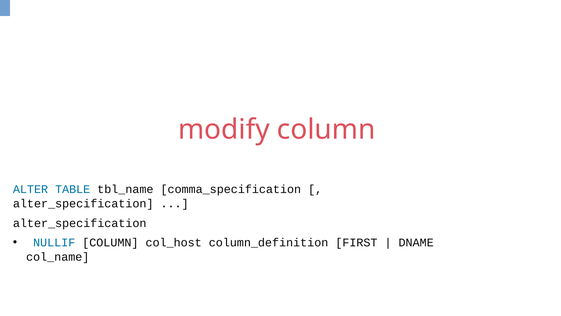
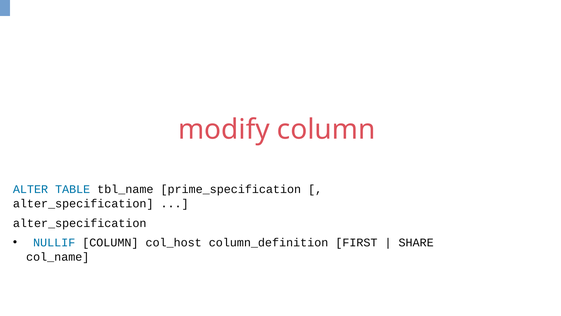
comma_specification: comma_specification -> prime_specification (231, 189)
DNAME: DNAME -> SHARE (416, 242)
